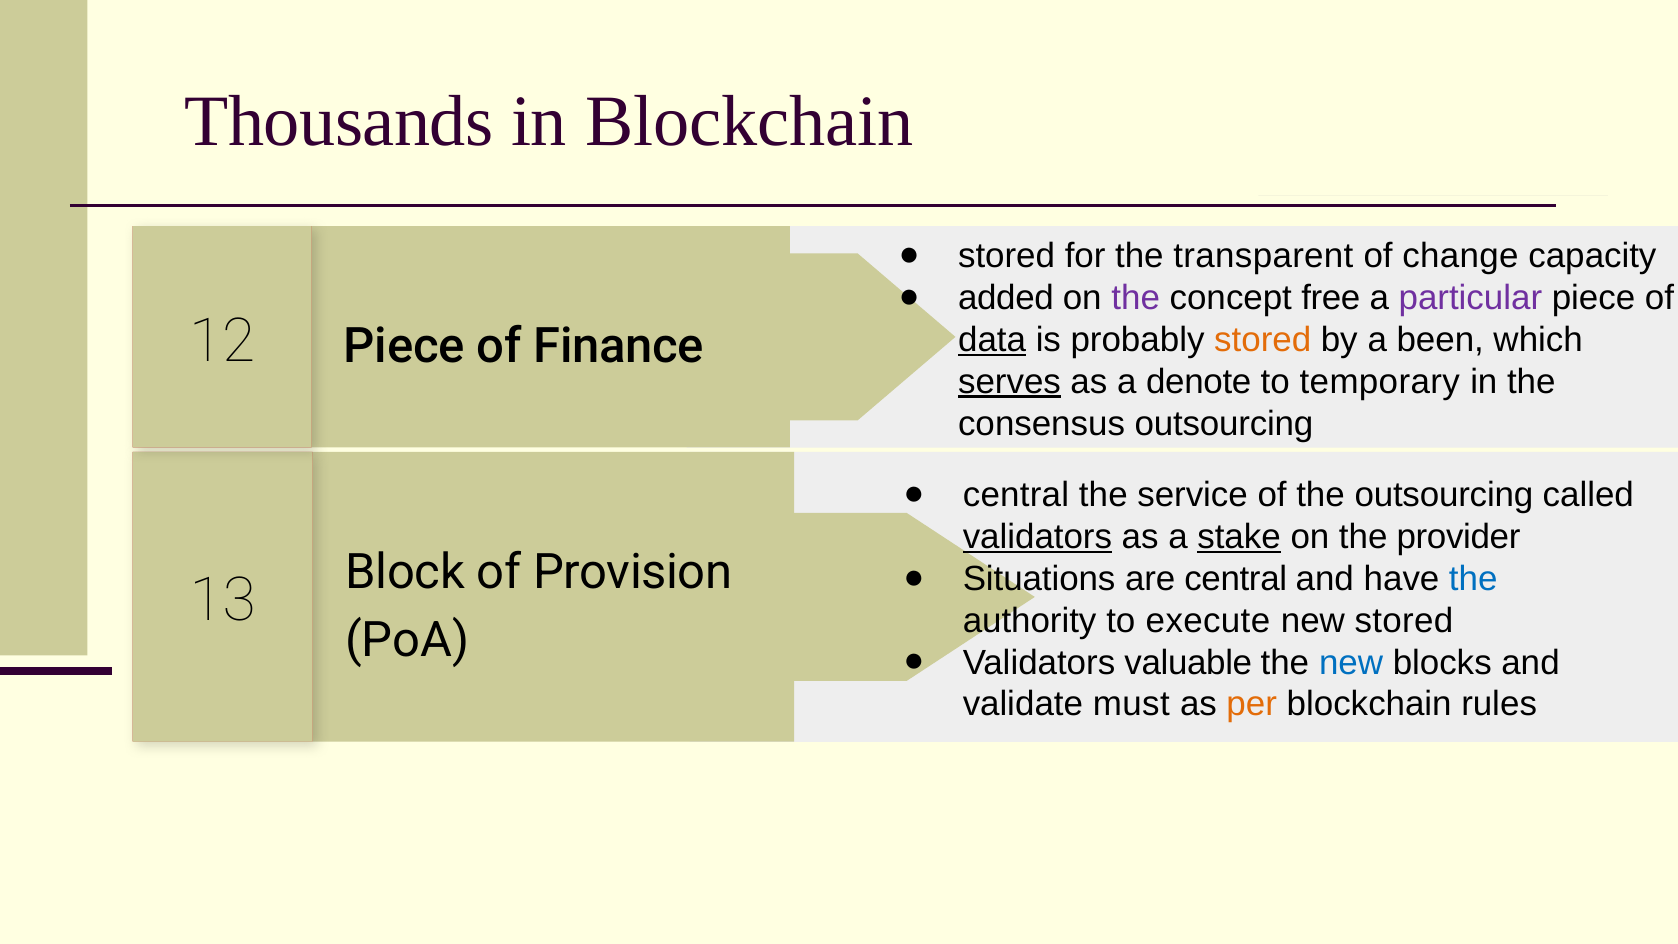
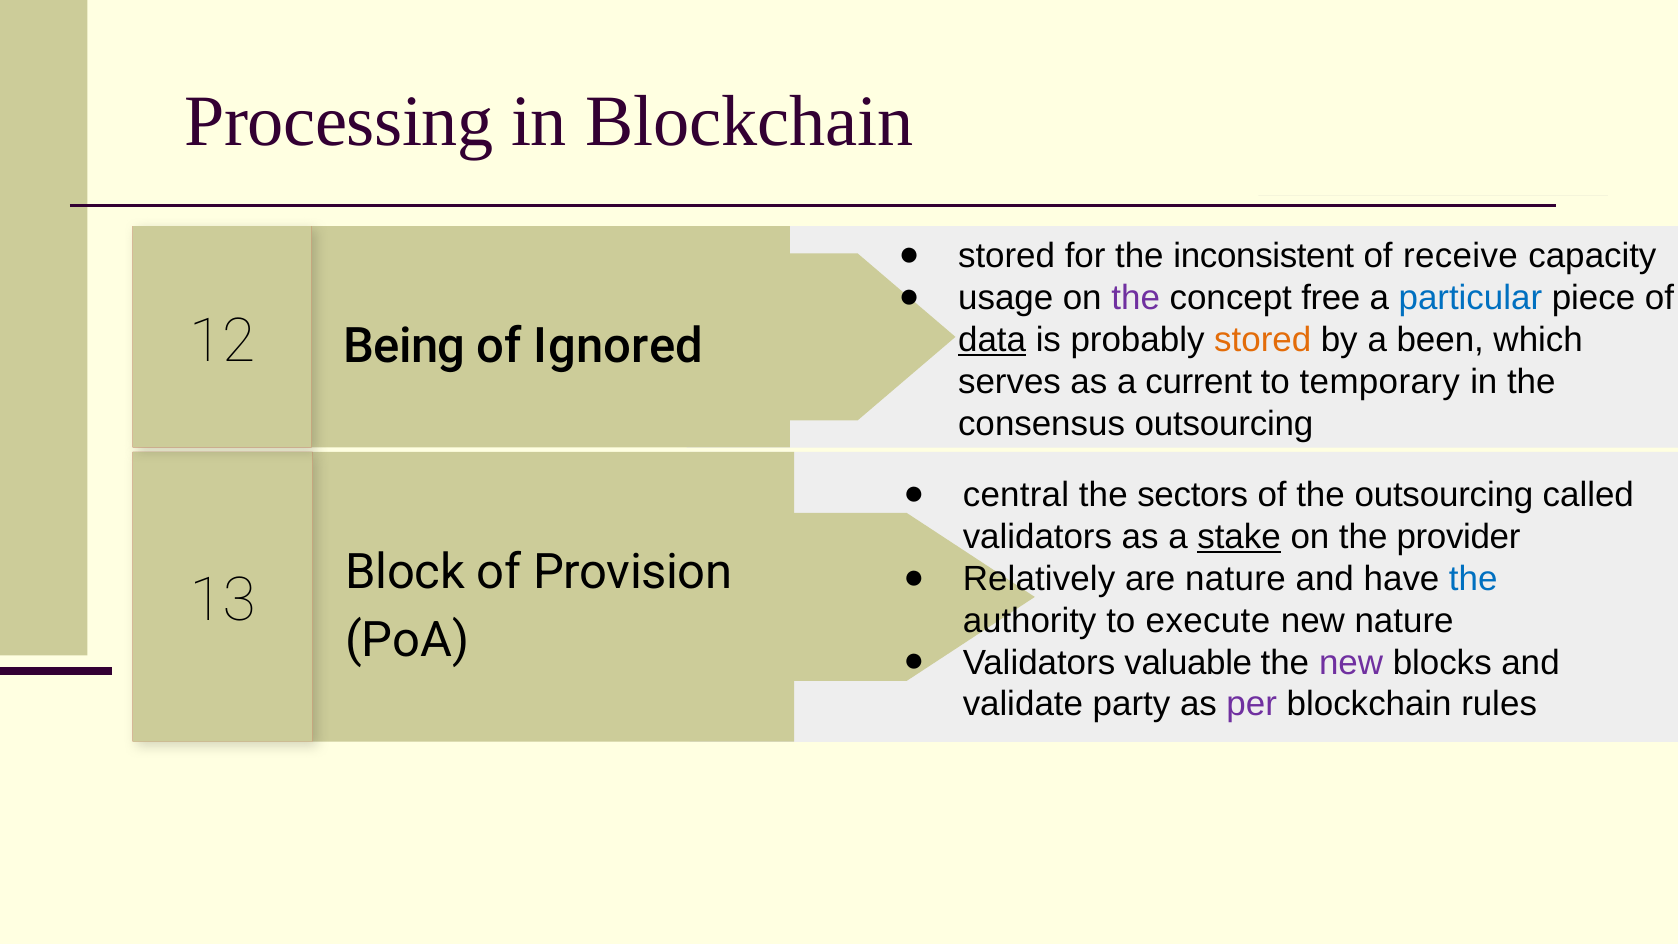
Thousands: Thousands -> Processing (339, 122)
transparent: transparent -> inconsistent (1264, 256)
change: change -> receive (1460, 256)
added: added -> usage (1006, 298)
particular colour: purple -> blue (1470, 298)
Piece: Piece -> Being (404, 346)
Finance: Finance -> Ignored (619, 346)
serves underline: present -> none (1010, 381)
denote: denote -> current (1199, 381)
service: service -> sectors (1193, 495)
validators underline: present -> none (1037, 537)
Situations: Situations -> Relatively (1039, 579)
are central: central -> nature (1235, 579)
new stored: stored -> nature (1404, 620)
new colour: blue -> purple (1351, 662)
must: must -> party (1131, 704)
per colour: orange -> purple (1252, 704)
